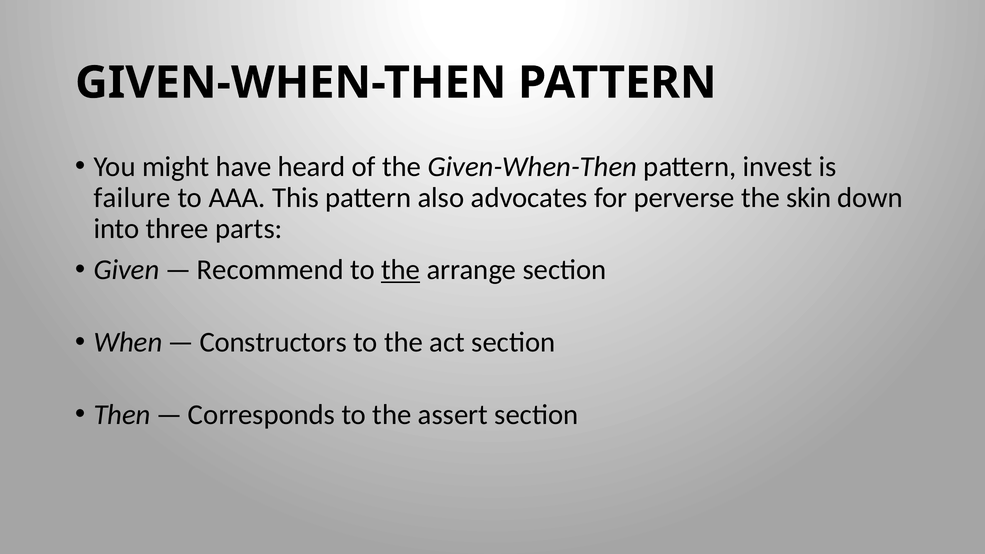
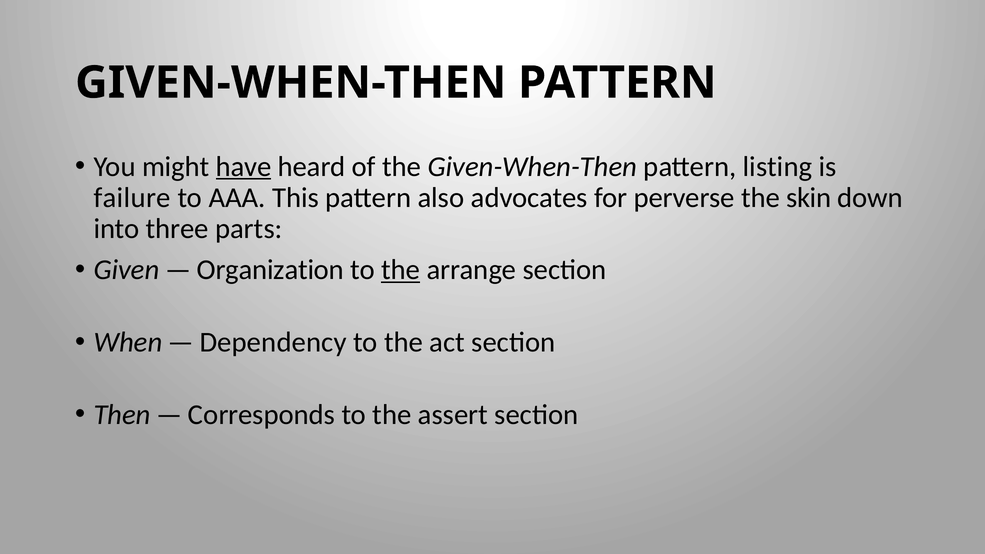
have underline: none -> present (244, 167)
invest: invest -> listing (778, 167)
Recommend: Recommend -> Organization (270, 270)
Constructors: Constructors -> Dependency (273, 342)
